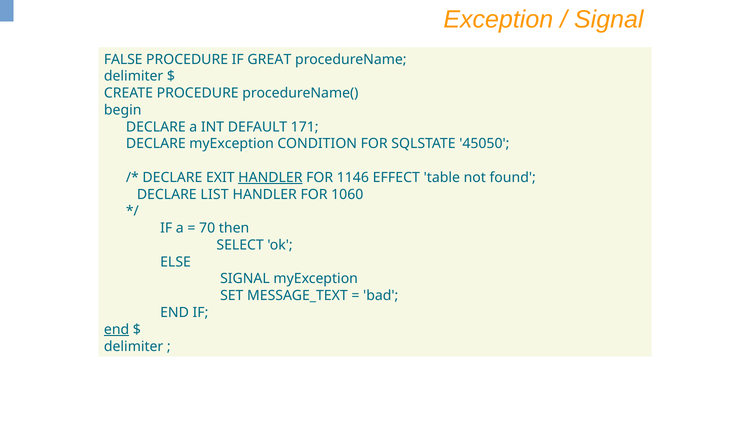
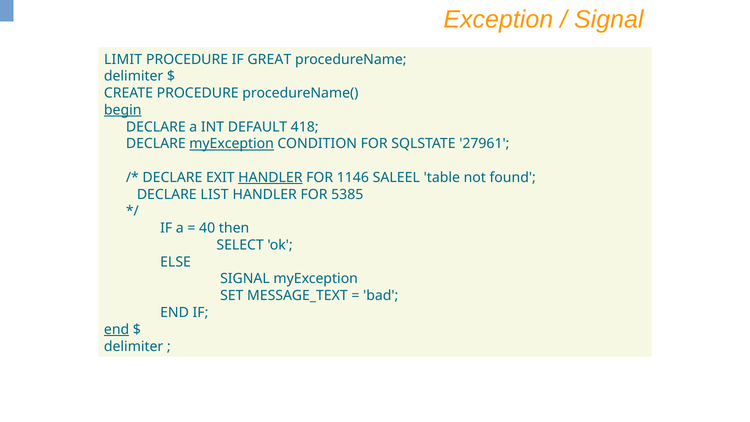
FALSE: FALSE -> LIMIT (123, 59)
begin underline: none -> present (123, 110)
171: 171 -> 418 (305, 127)
myException underline: none -> present (232, 144)
45050: 45050 -> 27961 (484, 144)
EFFECT: EFFECT -> SALEEL (396, 178)
1060: 1060 -> 5385 (347, 194)
70: 70 -> 40 (207, 228)
